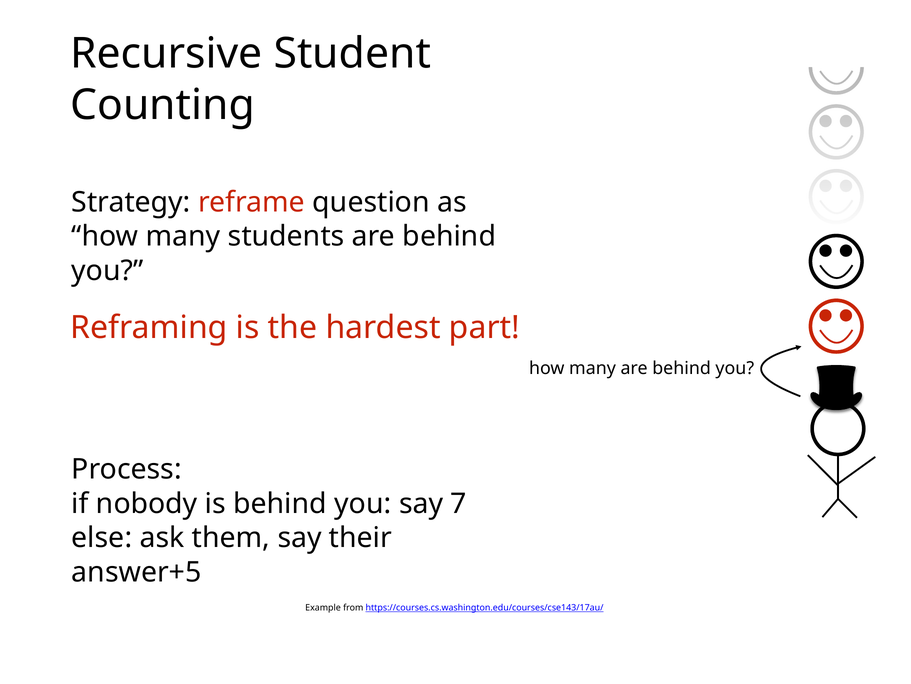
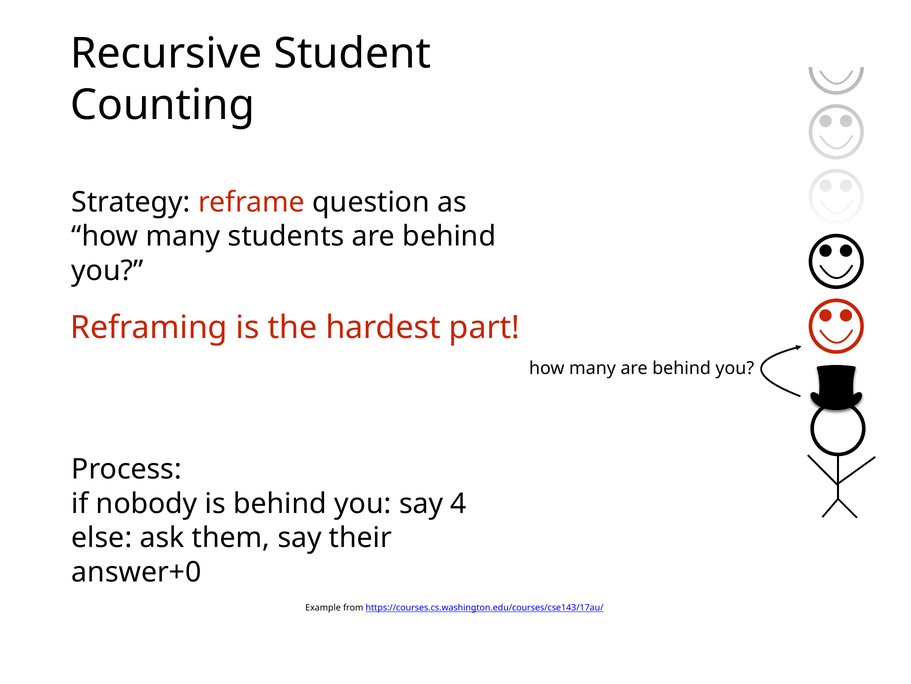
7: 7 -> 4 (459, 503)
answer+5: answer+5 -> answer+0 (136, 572)
